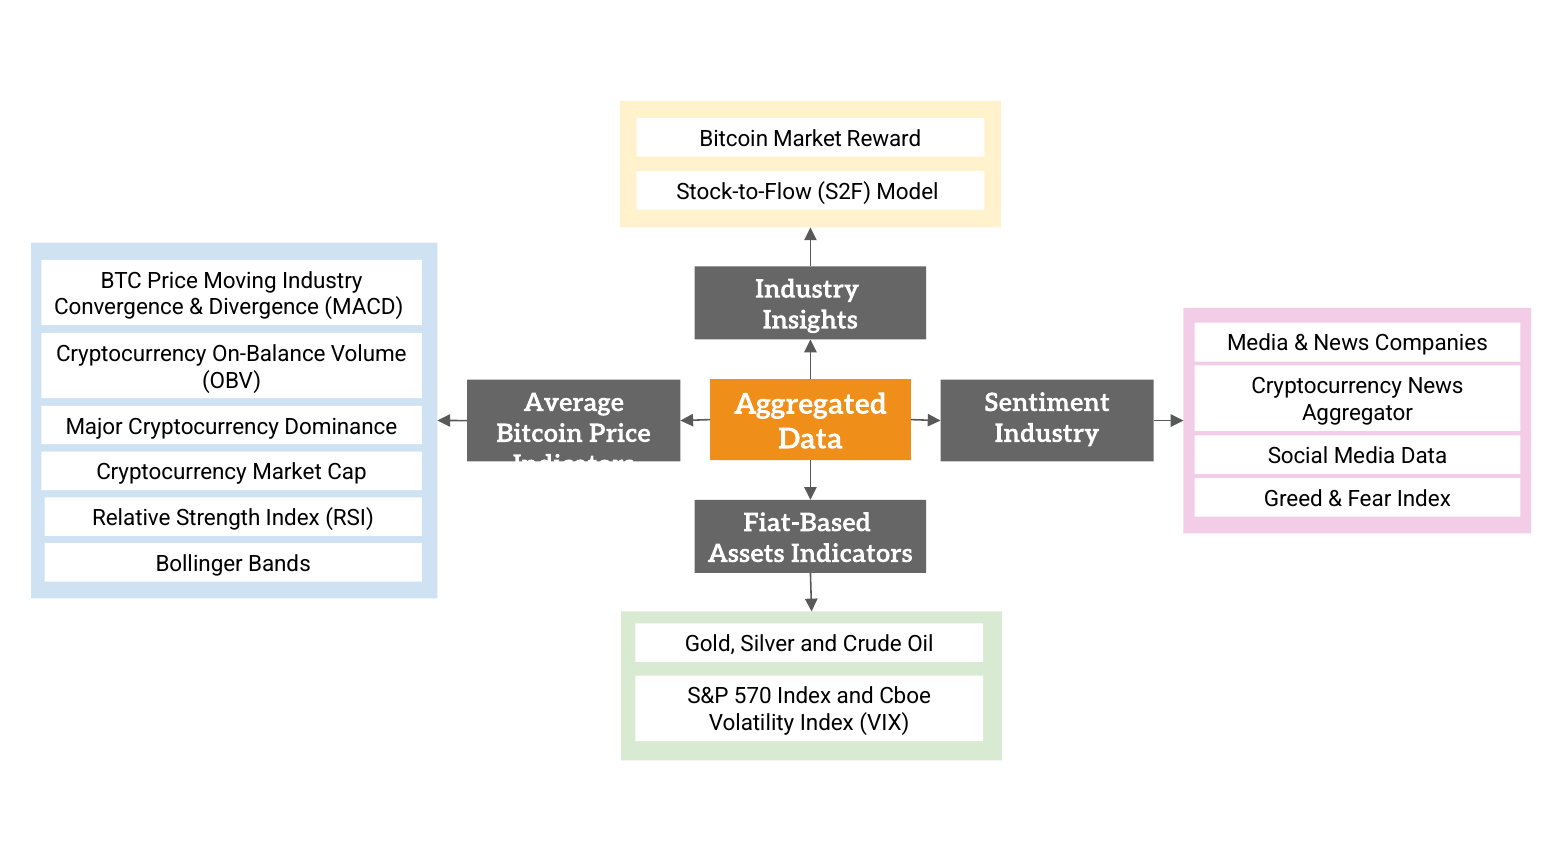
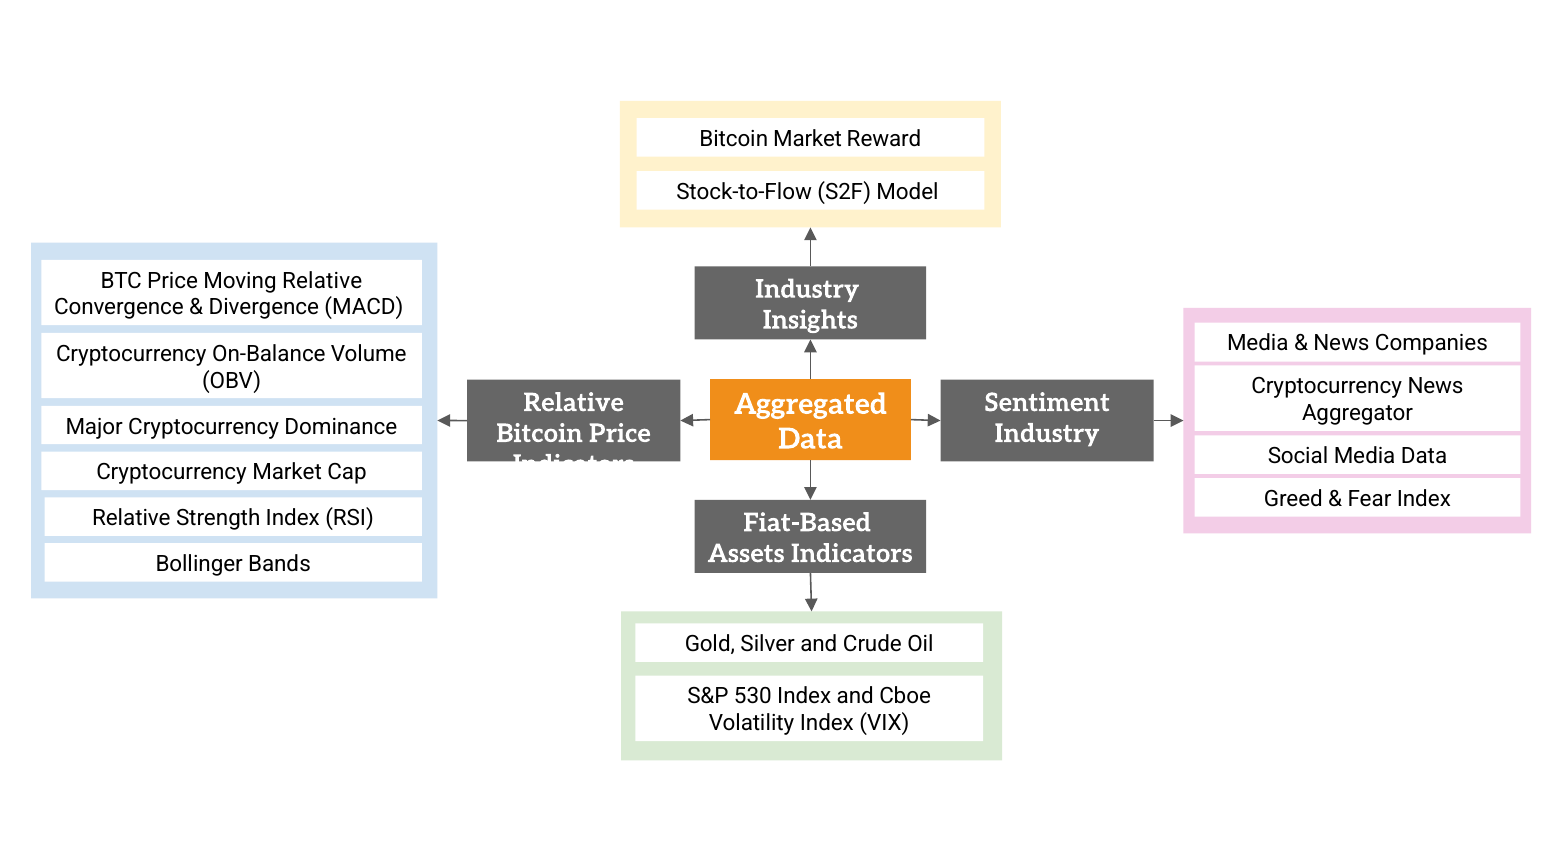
Moving Industry: Industry -> Relative (322, 281)
Average: Average -> Relative (574, 403)
570: 570 -> 530 (753, 696)
